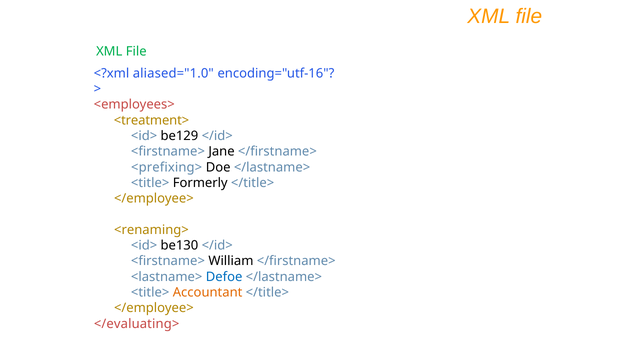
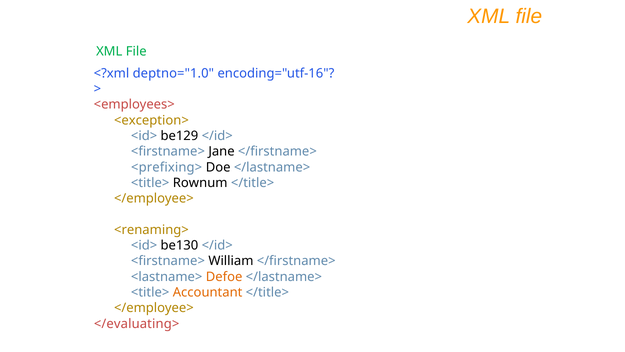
aliased="1.0: aliased="1.0 -> deptno="1.0 (173, 73)
<treatment>: <treatment> -> <exception> (151, 120)
Formerly: Formerly -> Rownum (200, 183)
Defoe colour: blue -> orange (224, 276)
